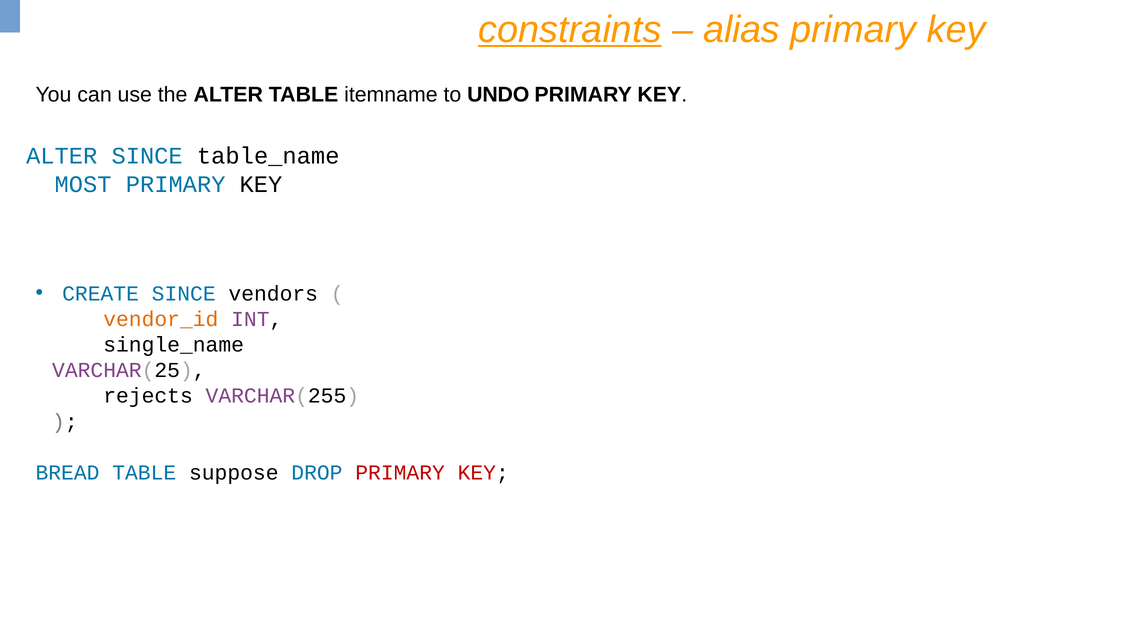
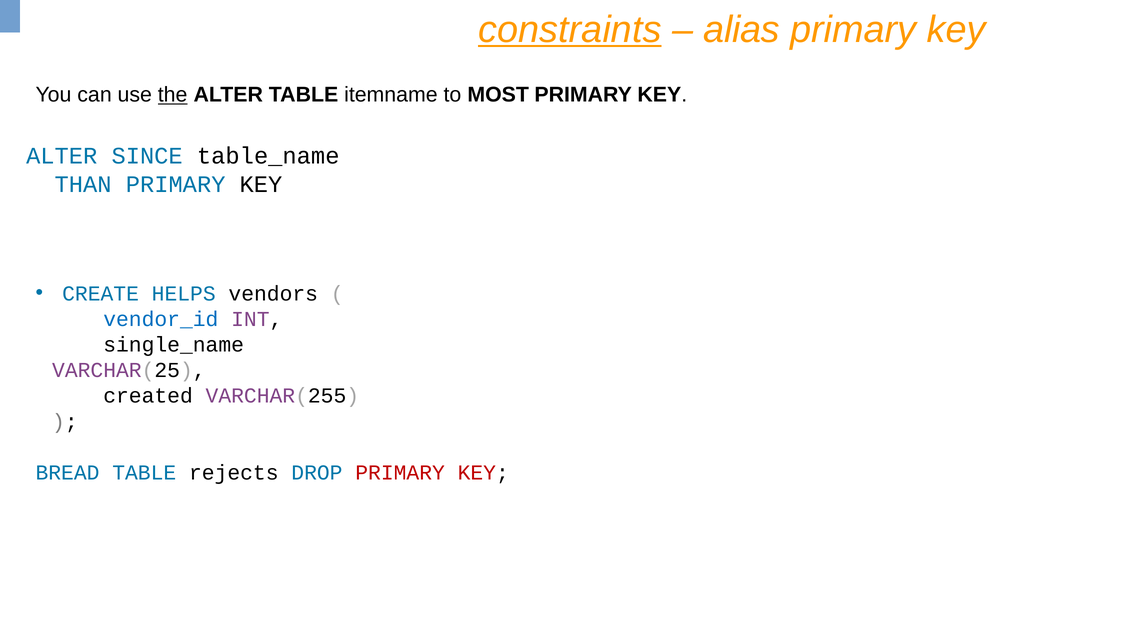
the underline: none -> present (173, 95)
UNDO: UNDO -> MOST (498, 95)
MOST: MOST -> THAN (83, 184)
CREATE SINCE: SINCE -> HELPS (184, 293)
vendor_id colour: orange -> blue (161, 319)
rejects: rejects -> created (148, 396)
suppose: suppose -> rejects (234, 473)
